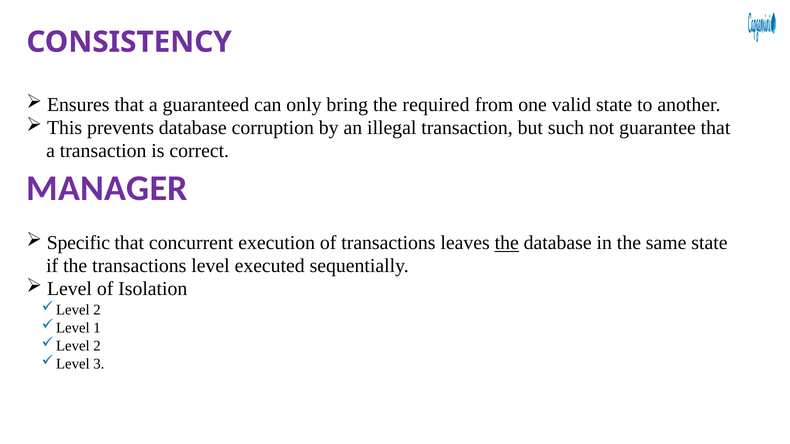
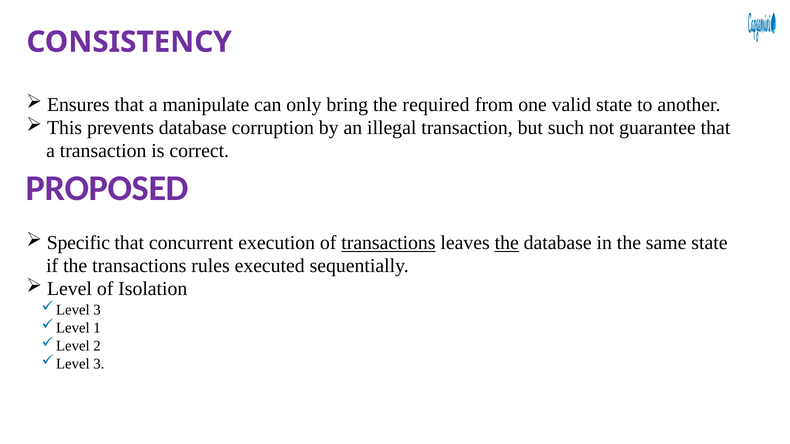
guaranteed: guaranteed -> manipulate (206, 105)
MANAGER: MANAGER -> PROPOSED (107, 188)
transactions underline: none -> present (388, 243)
transactions level: level -> rules (211, 266)
2: 2 -> 3 (97, 310)
